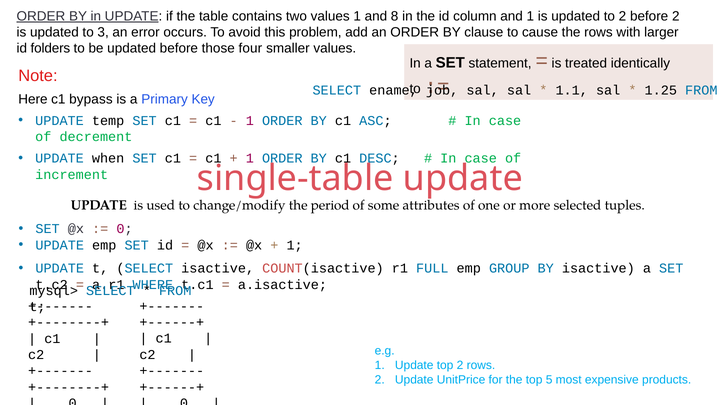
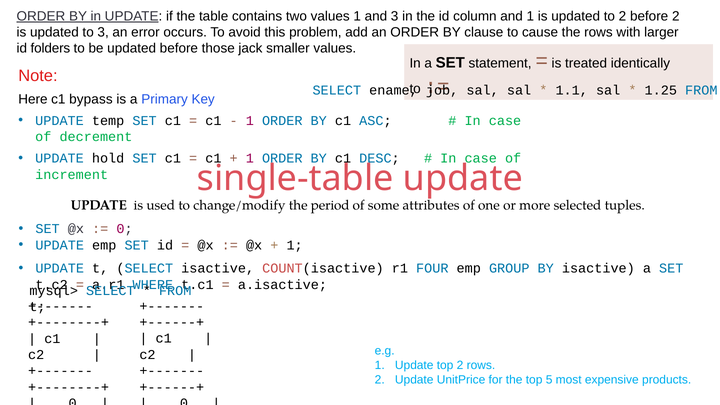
and 8: 8 -> 3 (395, 16)
four: four -> jack (250, 49)
when: when -> hold (108, 158)
FULL: FULL -> FOUR (432, 269)
